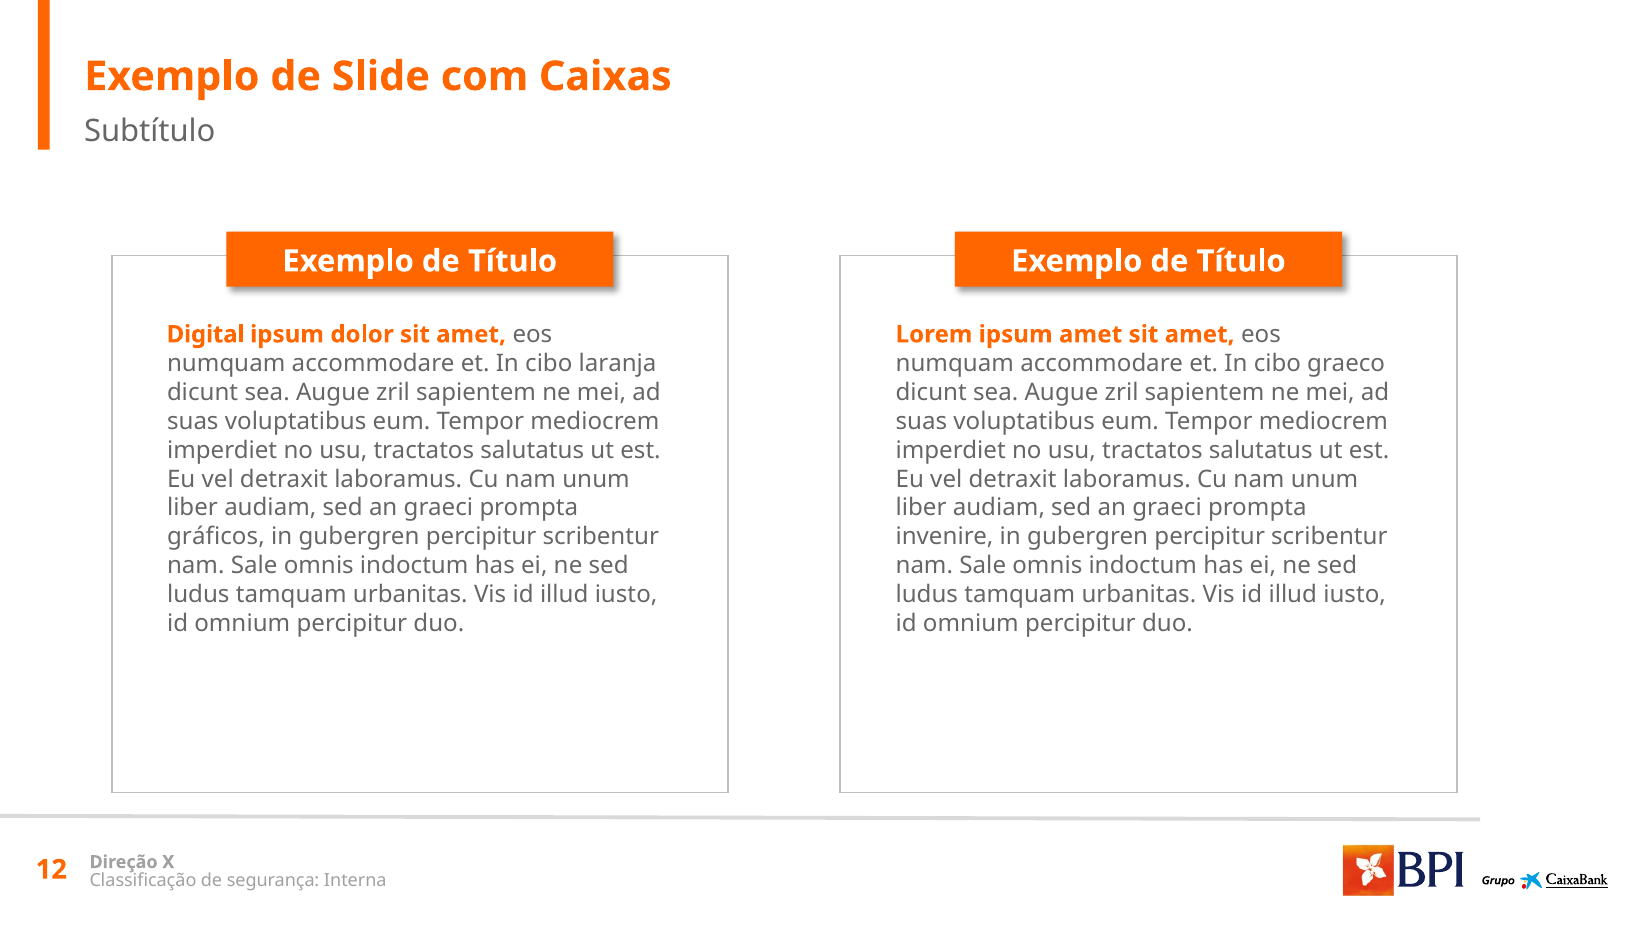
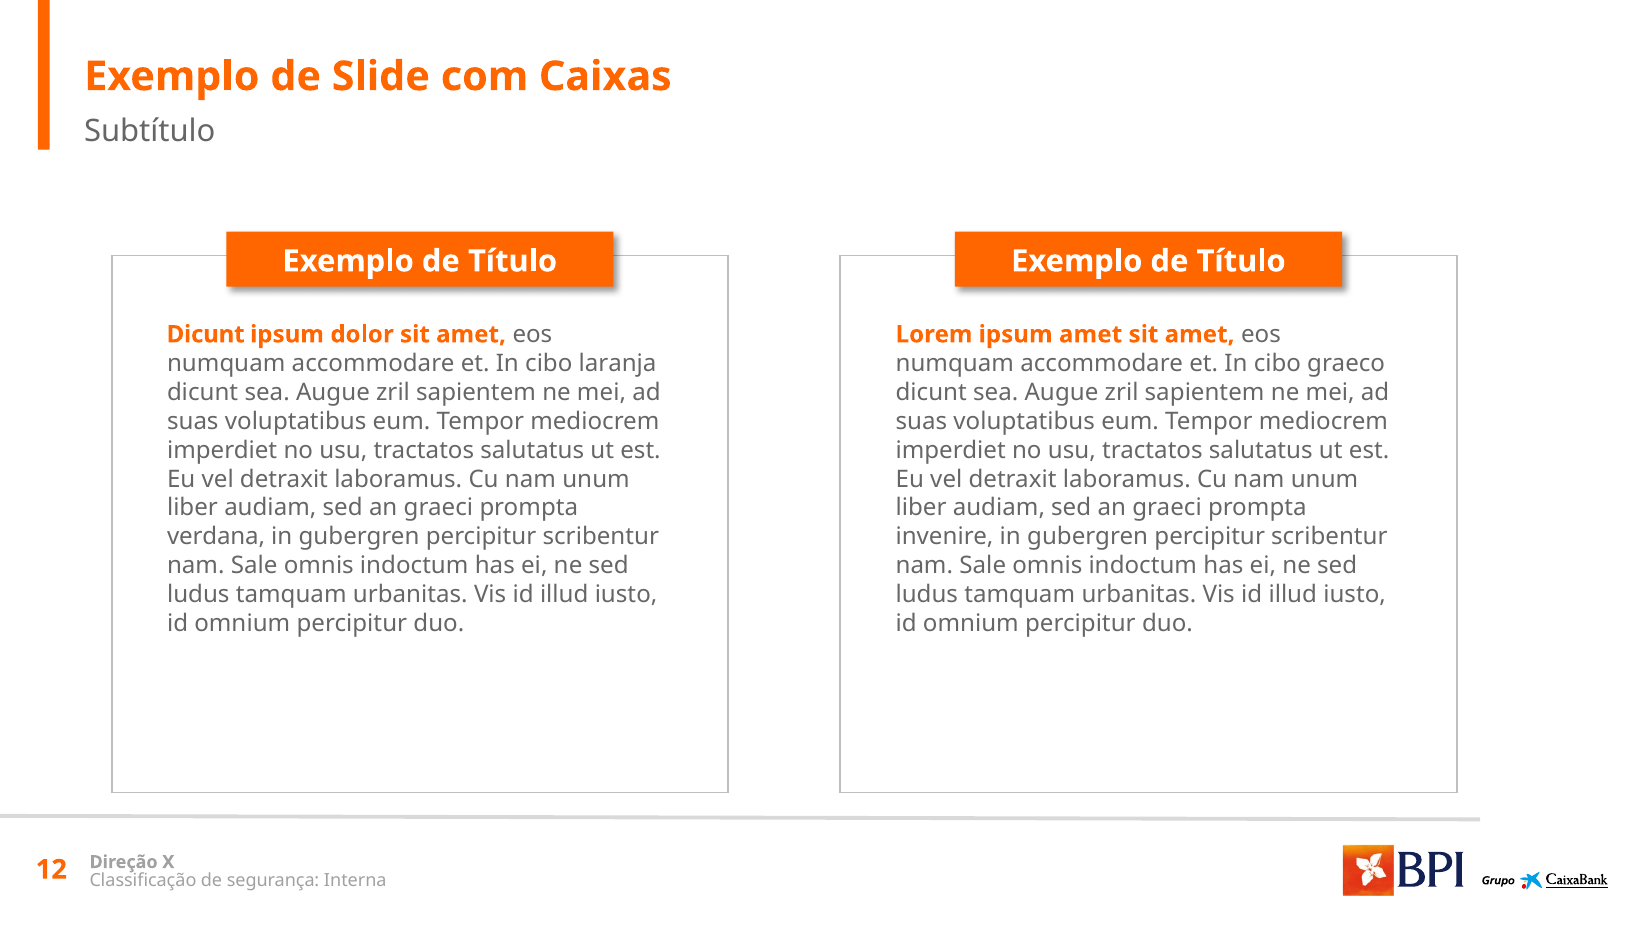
Digital: Digital -> Dicunt (206, 335)
gráficos: gráficos -> verdana (216, 537)
